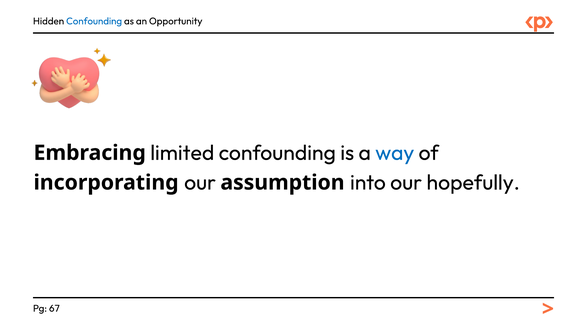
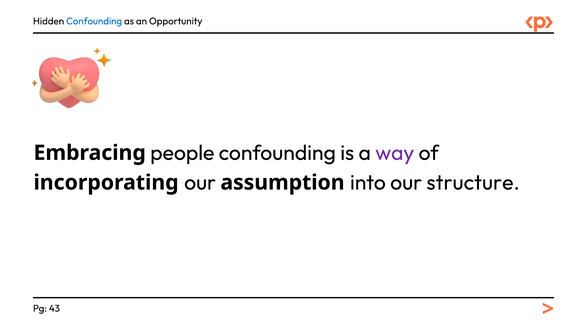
limited: limited -> people (182, 153)
way colour: blue -> purple (395, 153)
hopefully: hopefully -> structure (473, 183)
67: 67 -> 43 (54, 309)
